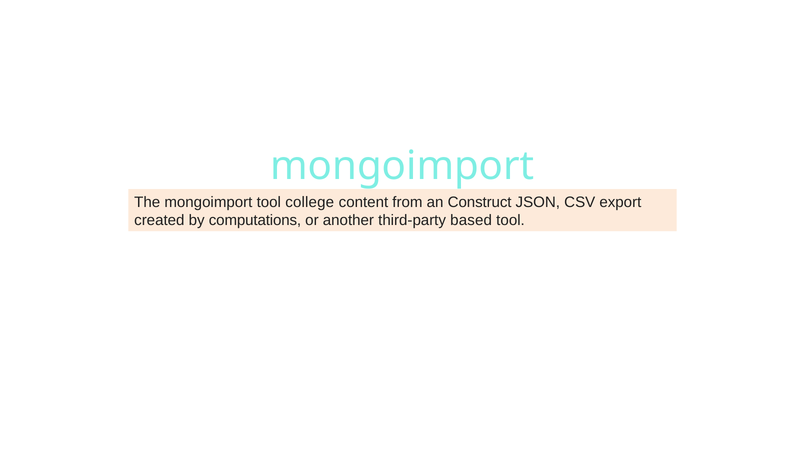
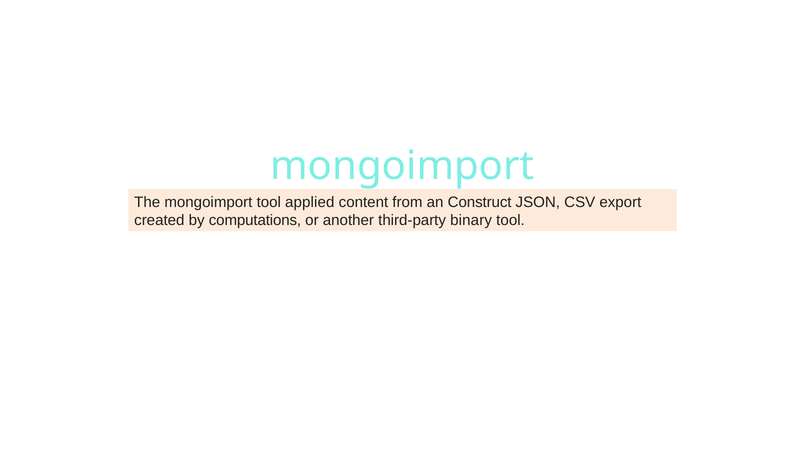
college: college -> applied (310, 202)
based: based -> binary (471, 220)
